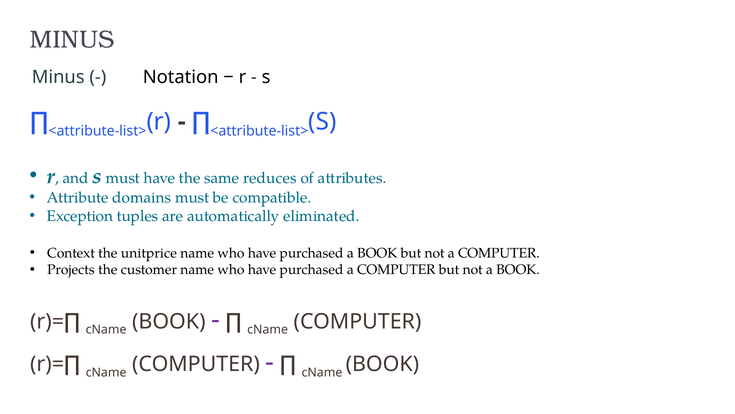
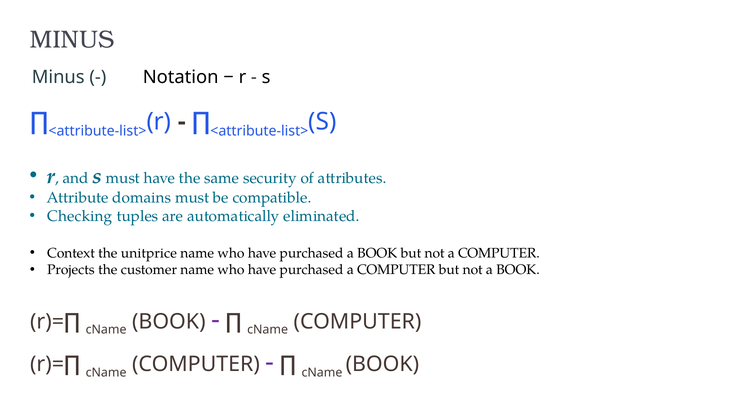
reduces: reduces -> security (270, 178)
Exception: Exception -> Checking (80, 216)
